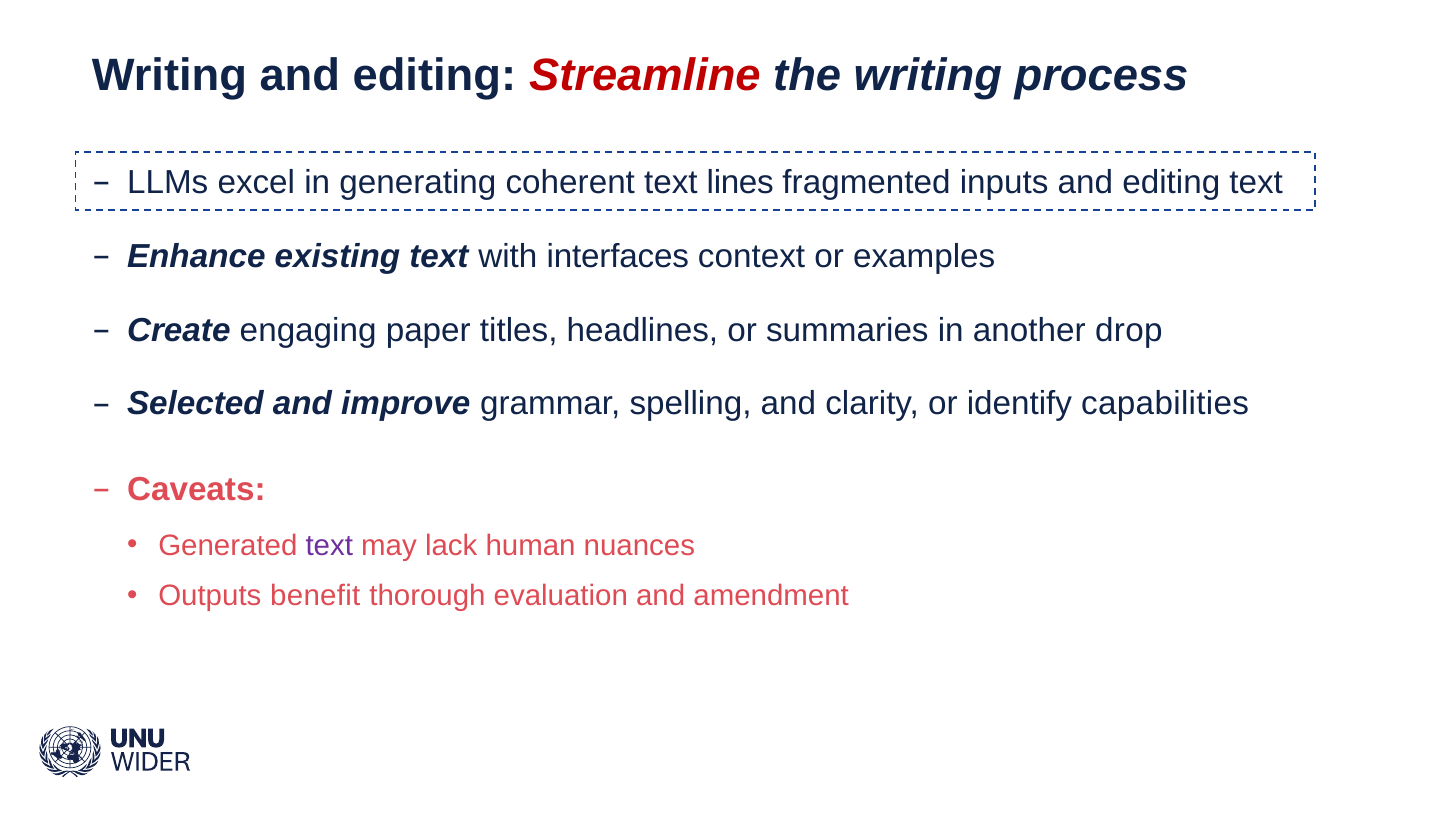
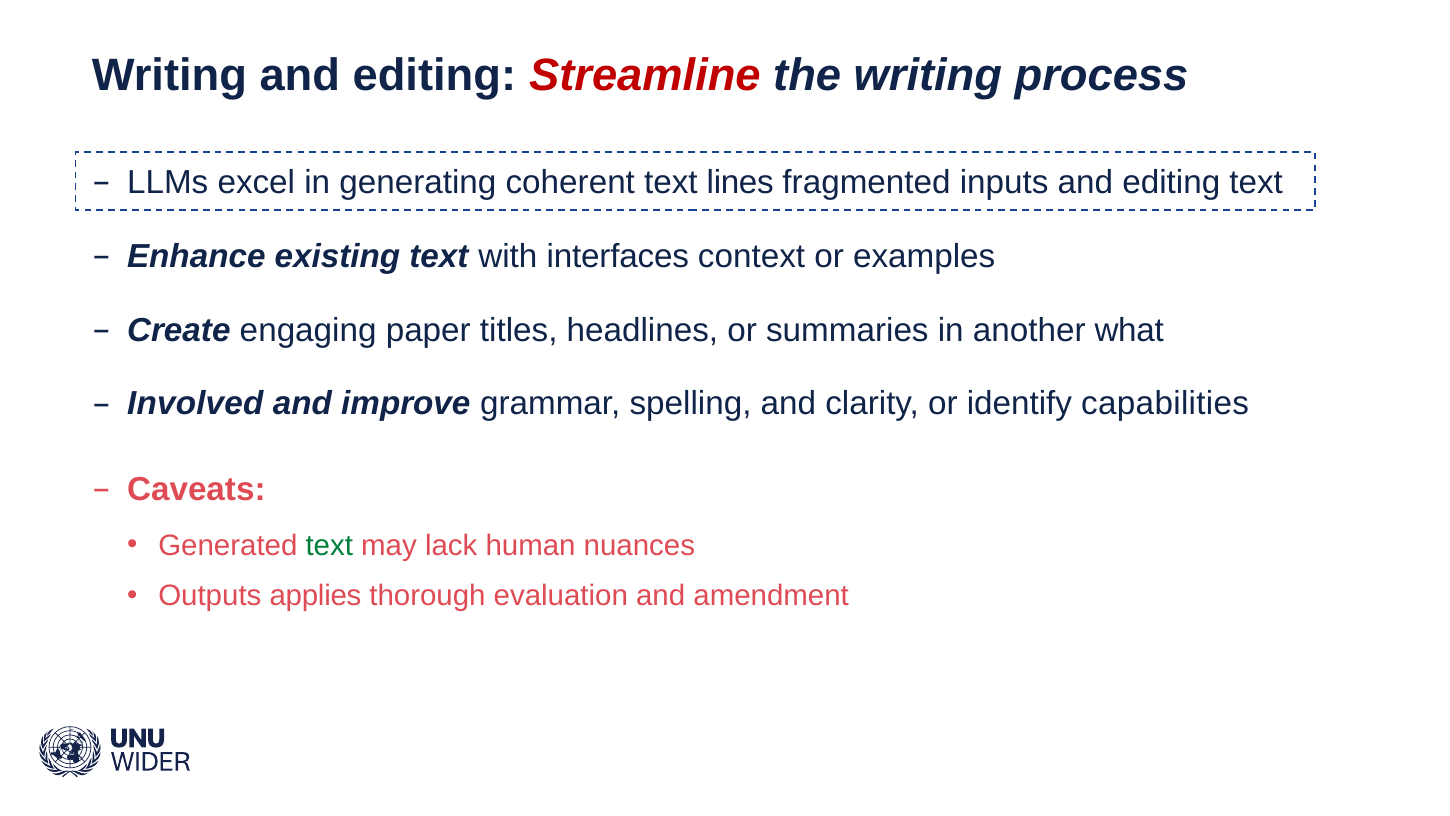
drop: drop -> what (1129, 330)
Selected: Selected -> Involved (195, 404)
text colour: purple -> green (329, 545)
benefit: benefit -> applies (316, 596)
